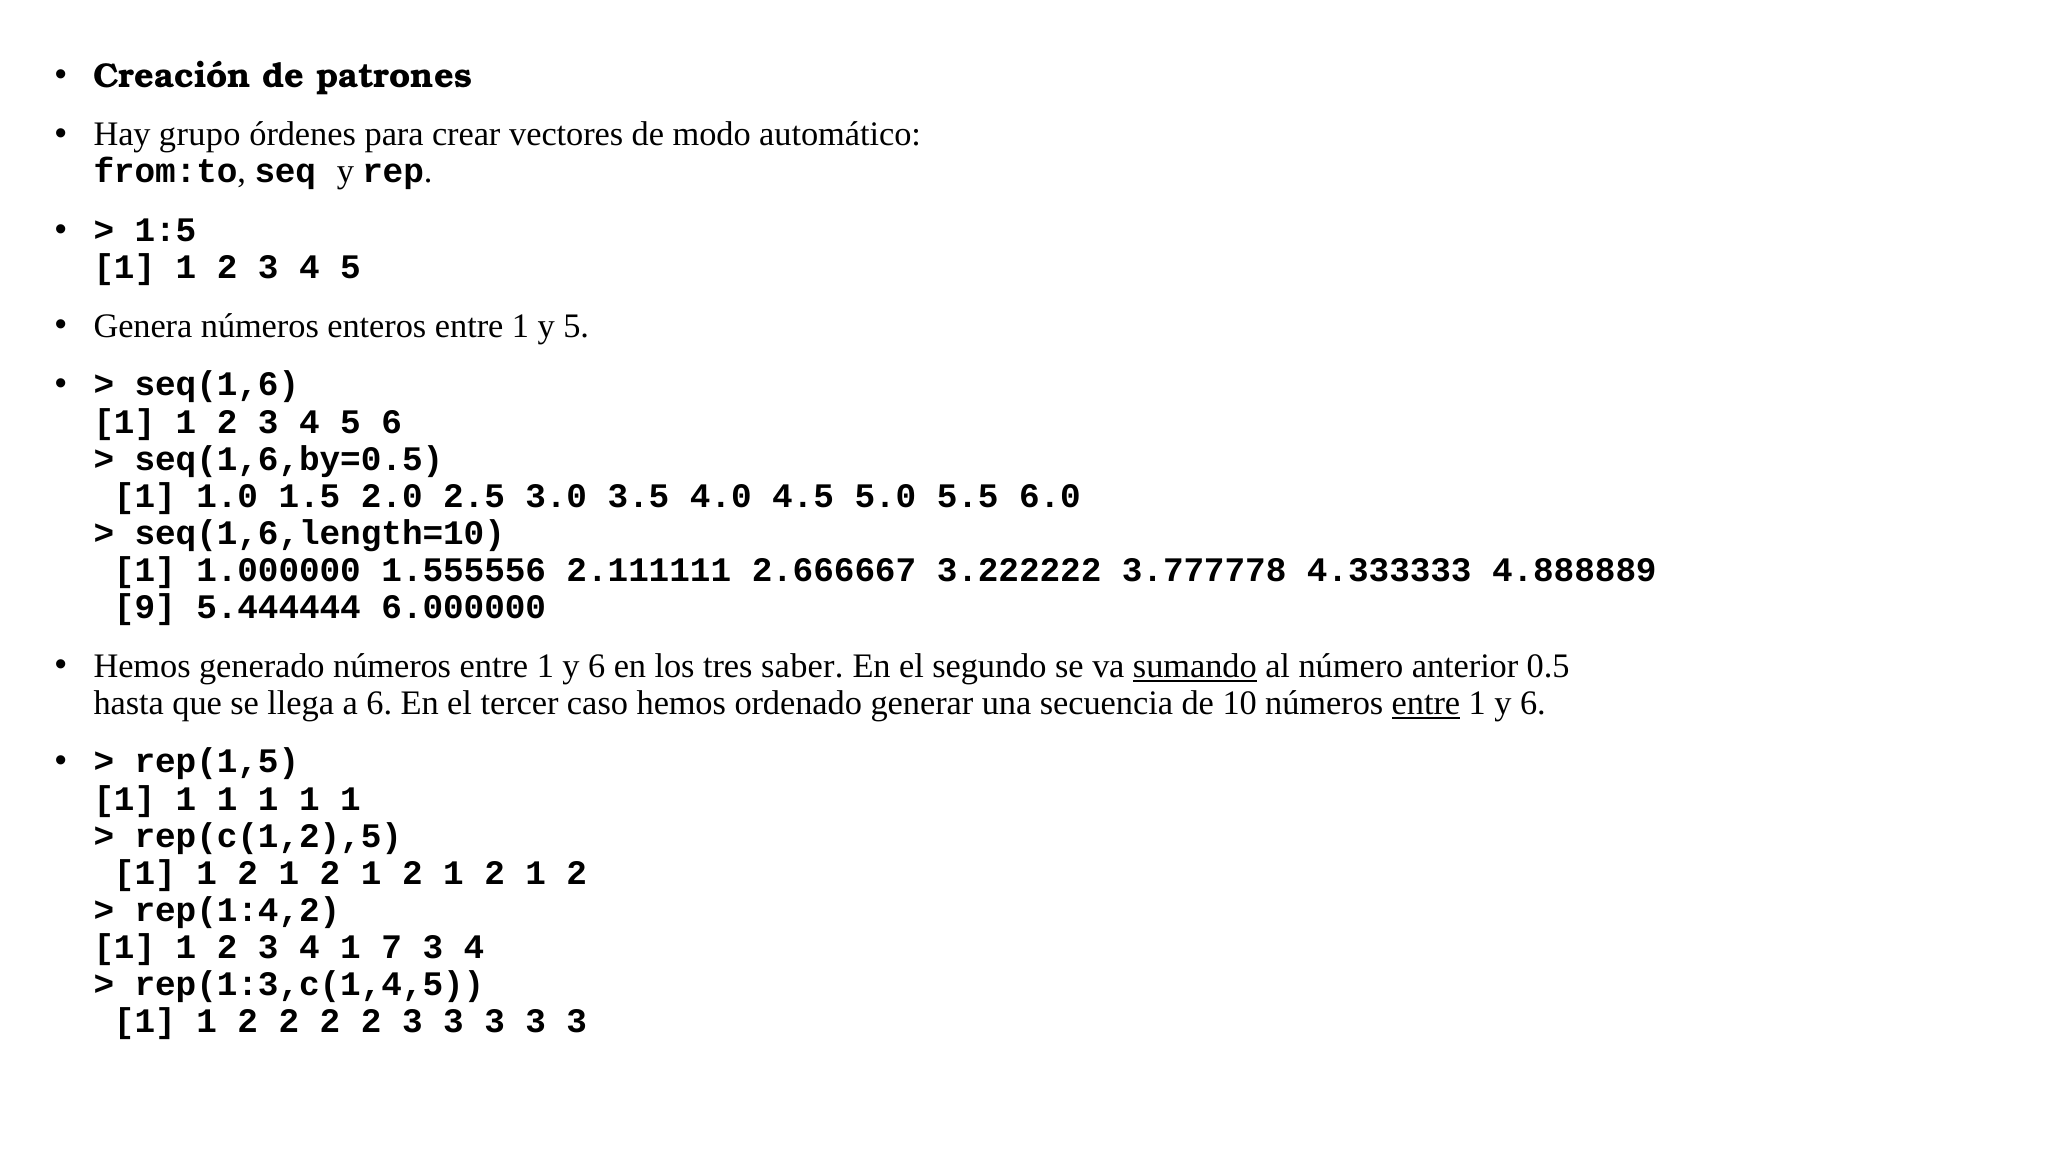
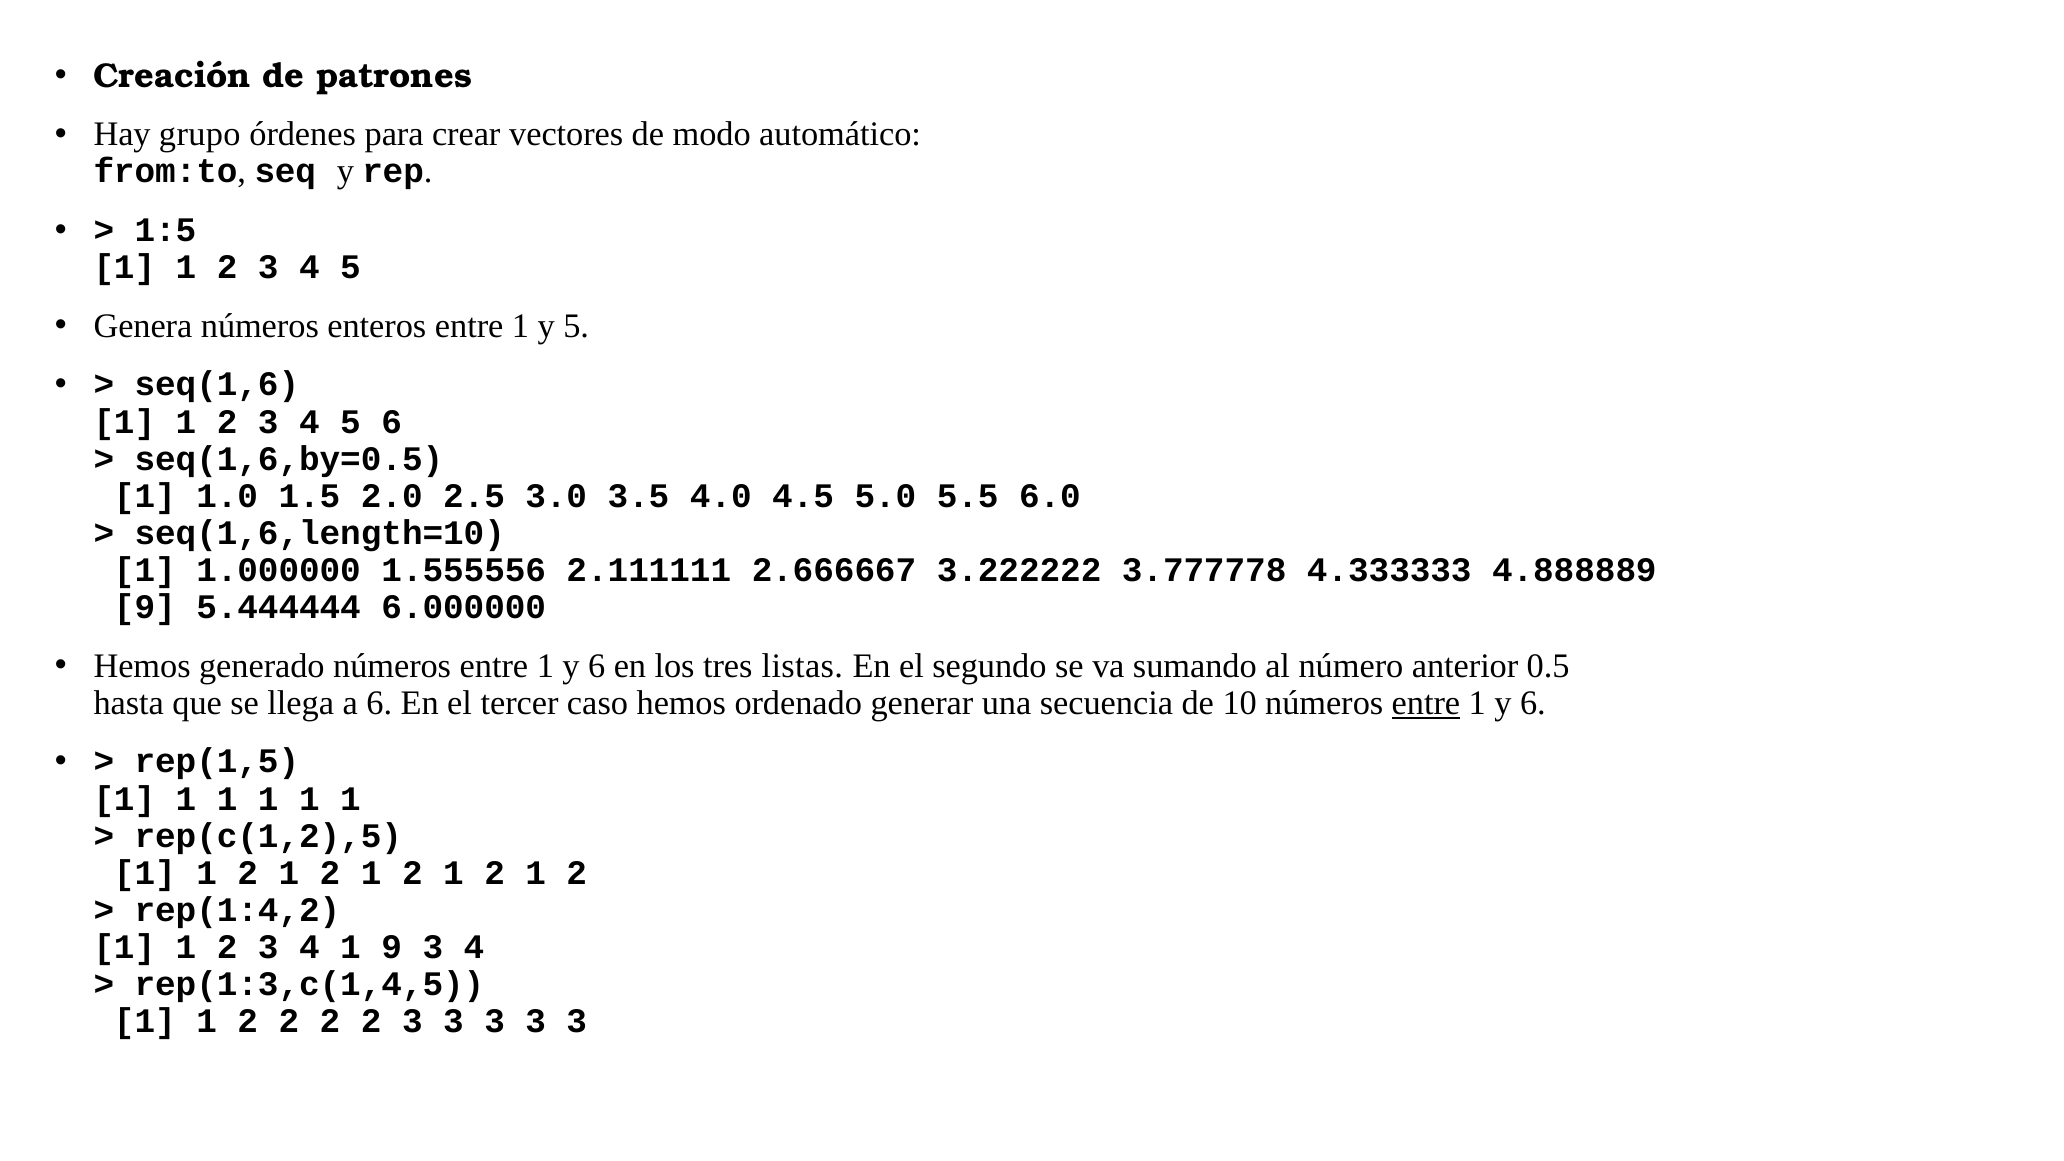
saber: saber -> listas (802, 666)
sumando underline: present -> none (1195, 666)
1 7: 7 -> 9 (392, 947)
